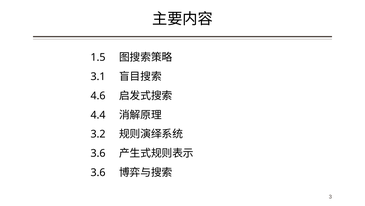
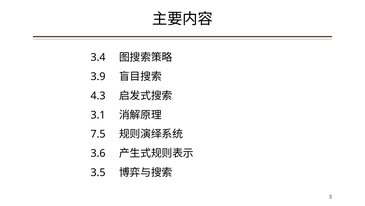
1.5: 1.5 -> 3.4 (98, 57)
3.1: 3.1 -> 3.9 (98, 76)
4.6: 4.6 -> 4.3 (98, 95)
4.4: 4.4 -> 3.1 (98, 115)
3.2: 3.2 -> 7.5 (98, 134)
3.6: 3.6 -> 3.5 (98, 172)
